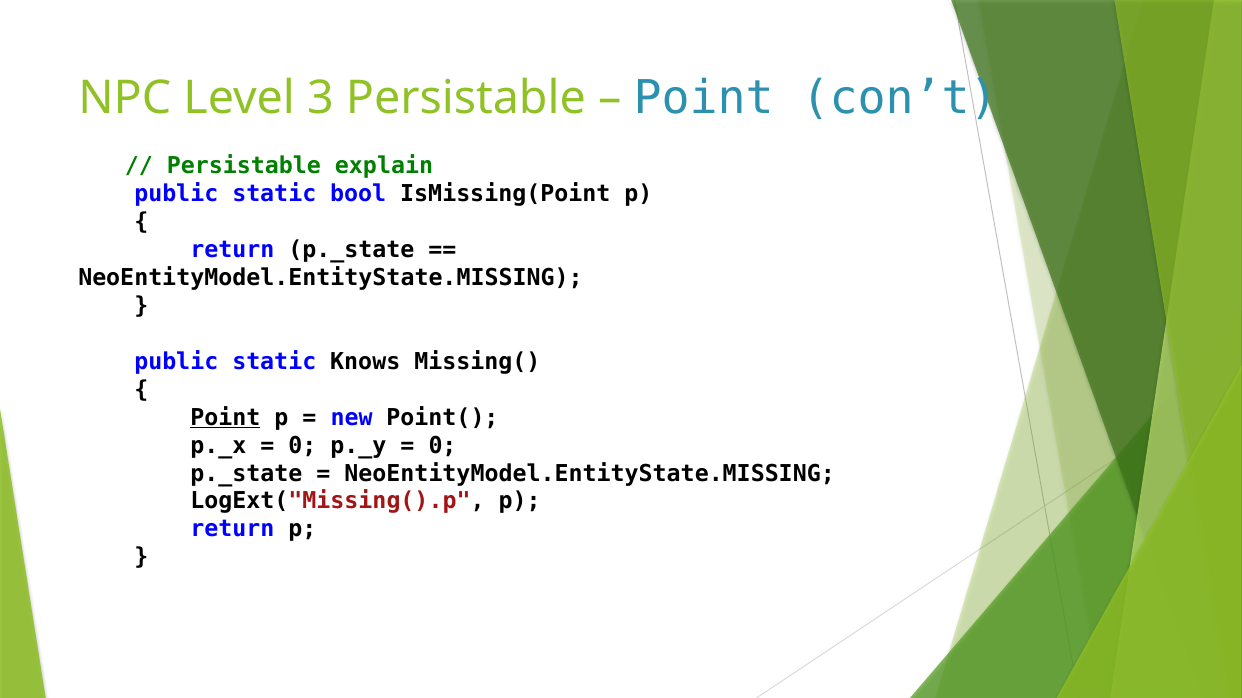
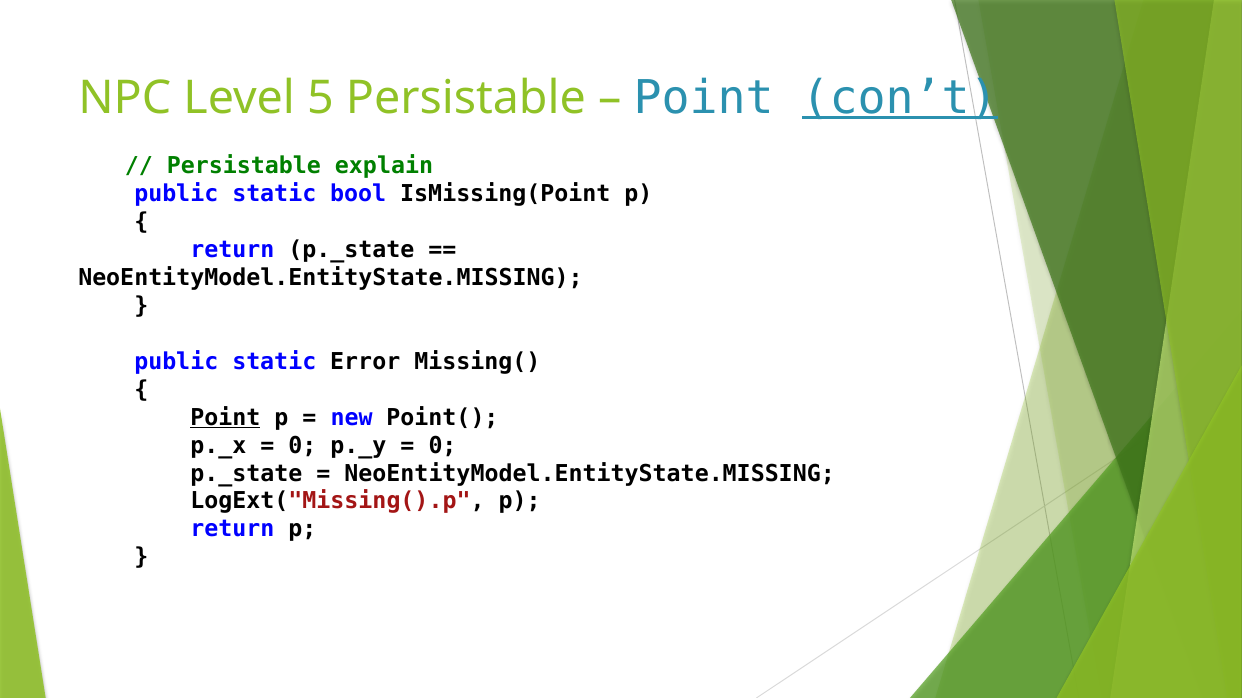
3: 3 -> 5 (320, 98)
con’t underline: none -> present (900, 98)
Knows: Knows -> Error (365, 362)
